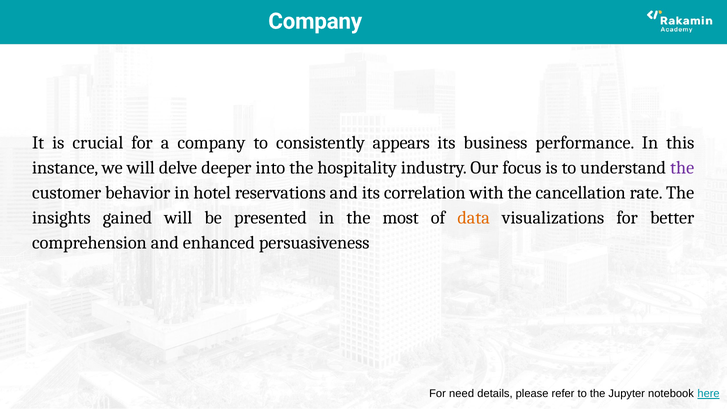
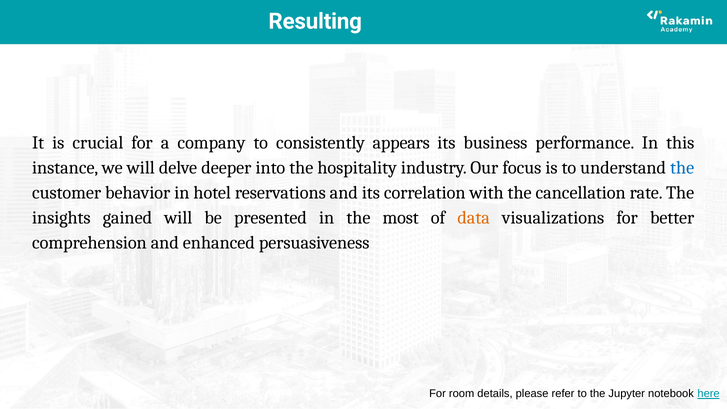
Company: Company -> Resulting (315, 21)
the colour: purple -> blue (682, 168)
need: need -> room (462, 394)
